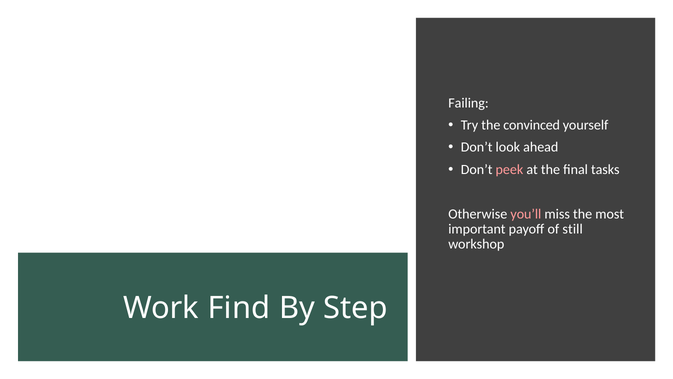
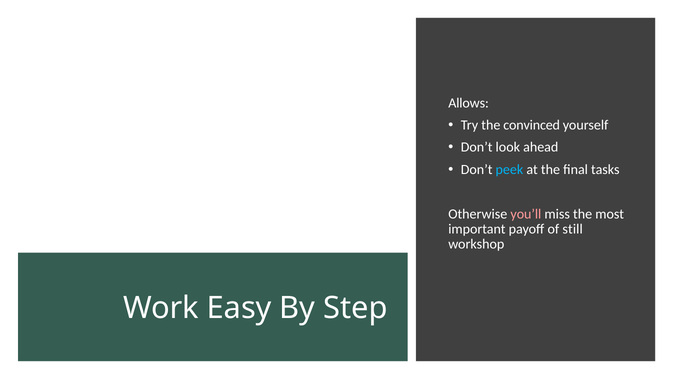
Failing: Failing -> Allows (469, 103)
peek colour: pink -> light blue (509, 169)
Find: Find -> Easy (239, 308)
